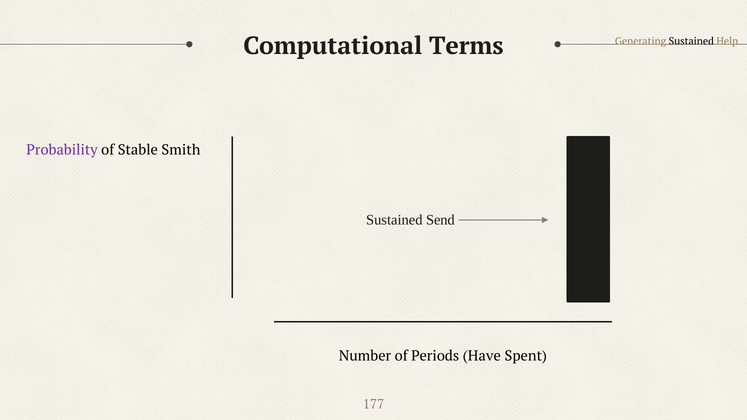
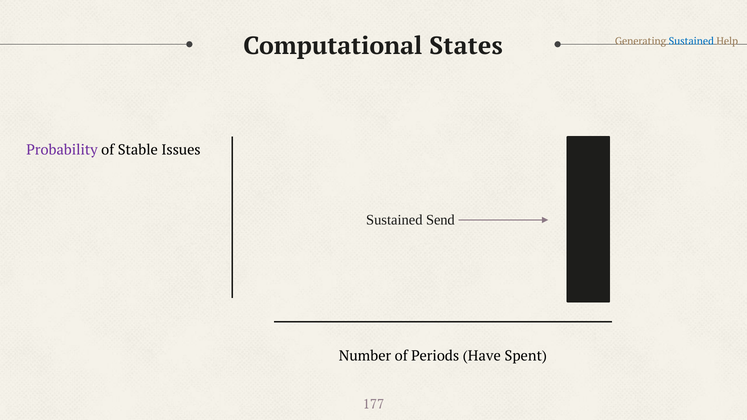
Terms: Terms -> States (466, 46)
Sustained colour: black -> blue (691, 41)
Smith: Smith -> Issues (181, 150)
